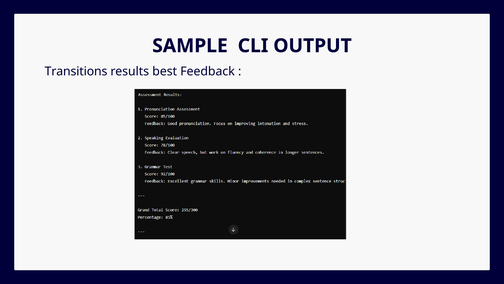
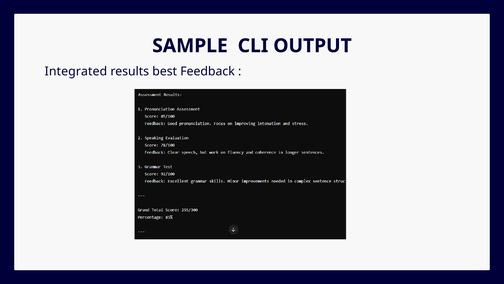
Transitions: Transitions -> Integrated (76, 71)
